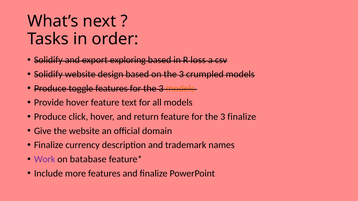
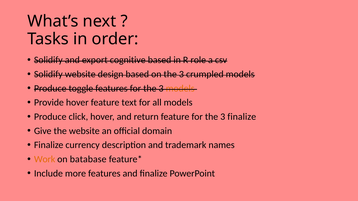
exploring: exploring -> cognitive (128, 60)
loss: loss -> role (198, 60)
Work colour: purple -> orange (45, 159)
